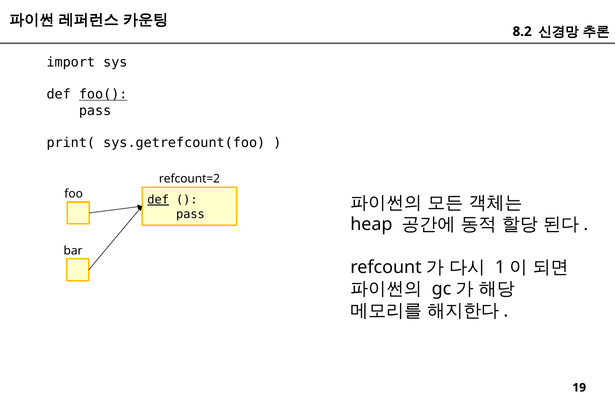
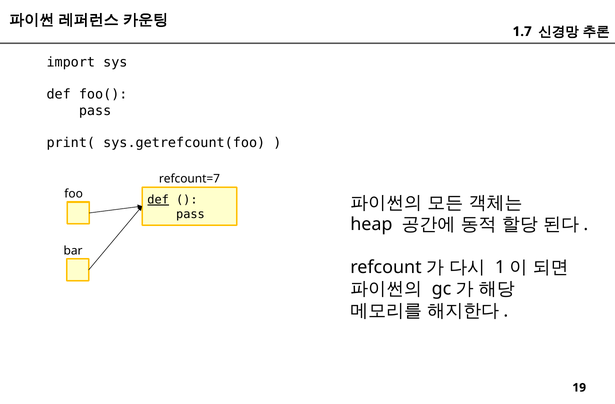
8.2: 8.2 -> 1.7 (522, 32)
foo( underline: present -> none (103, 94)
refcount=2: refcount=2 -> refcount=7 (190, 179)
